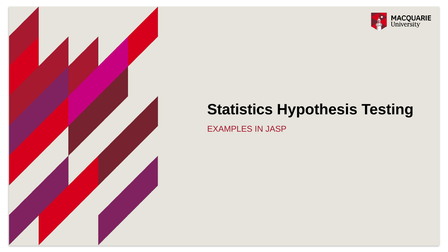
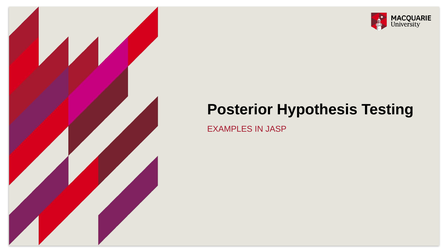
Statistics: Statistics -> Posterior (240, 110)
